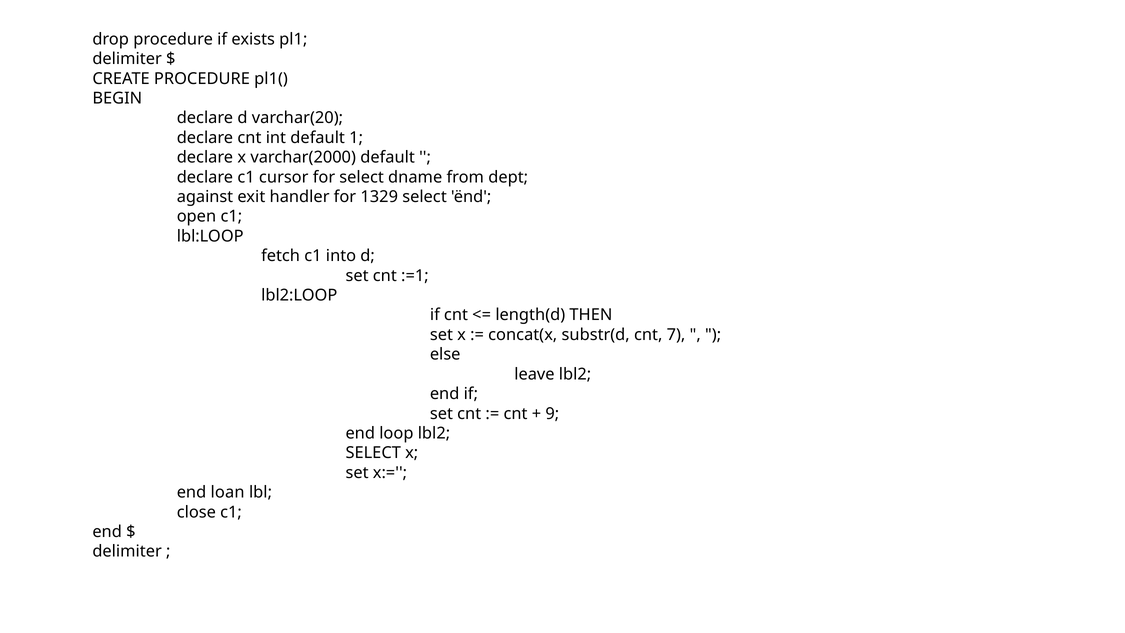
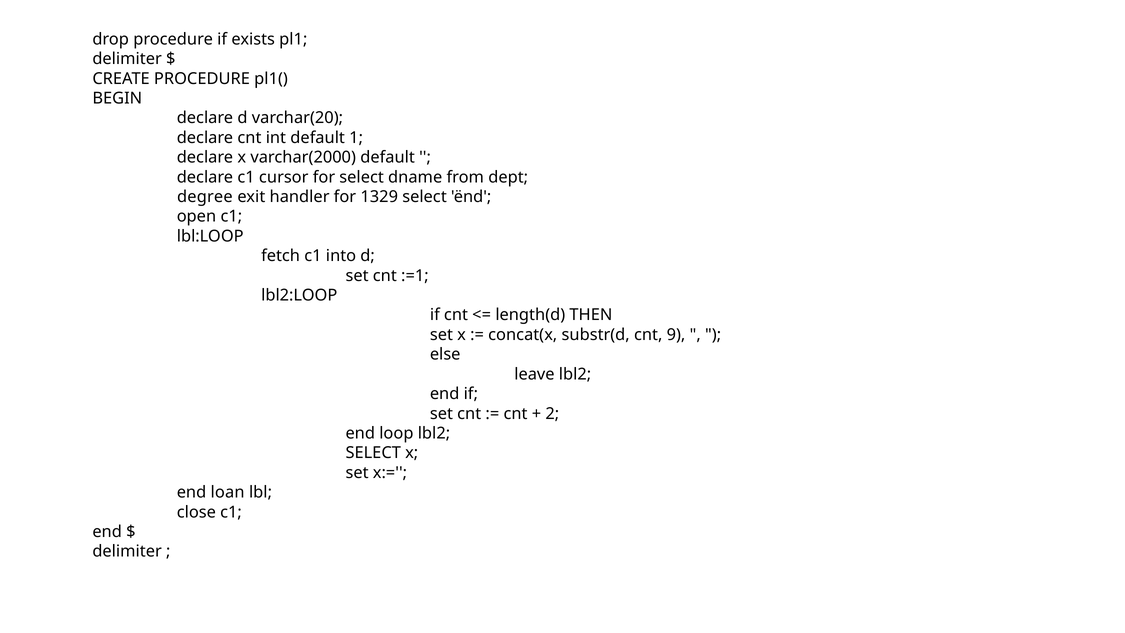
against: against -> degree (205, 197)
7: 7 -> 9 (676, 335)
9: 9 -> 2 (552, 413)
